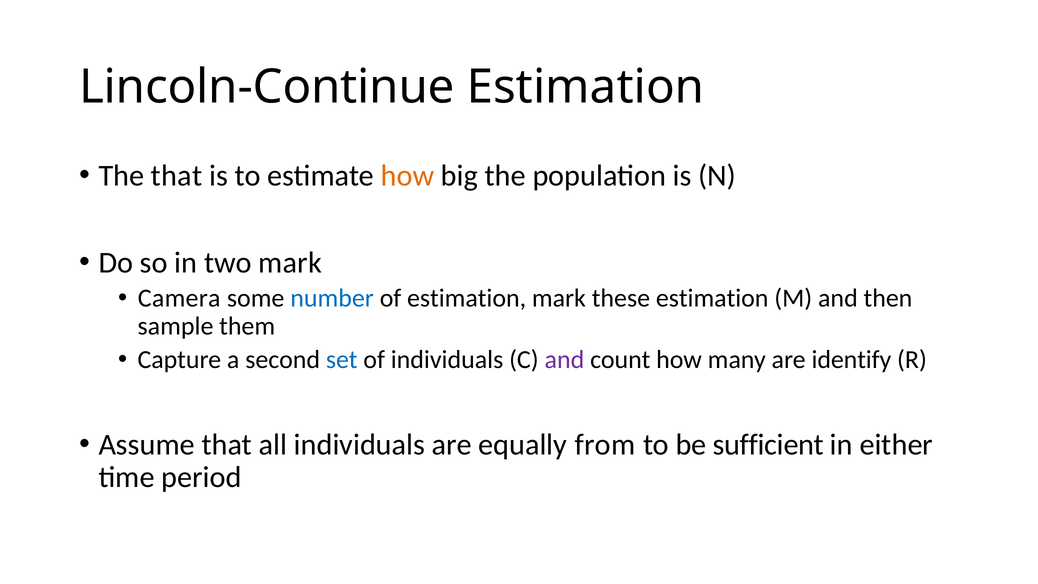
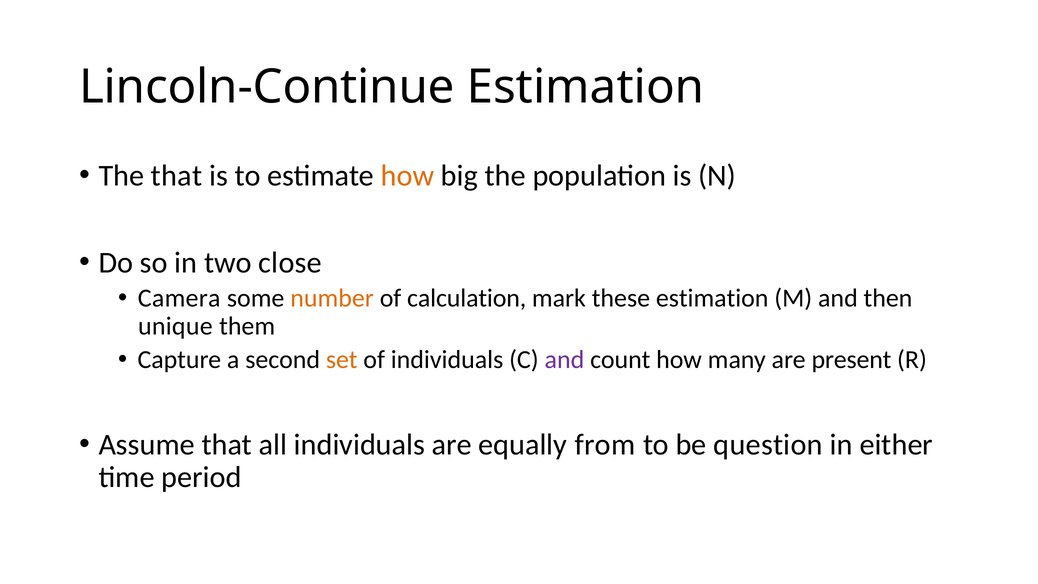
two mark: mark -> close (290, 263)
number colour: blue -> orange (332, 298)
of estimation: estimation -> calculation (467, 298)
sample: sample -> unique (175, 326)
set colour: blue -> orange (342, 360)
identify: identify -> present (851, 360)
sufficient: sufficient -> question (768, 444)
